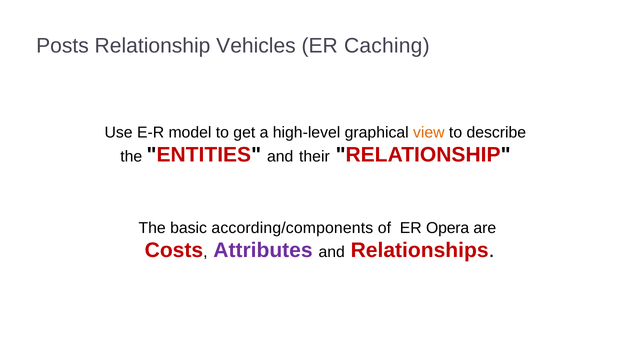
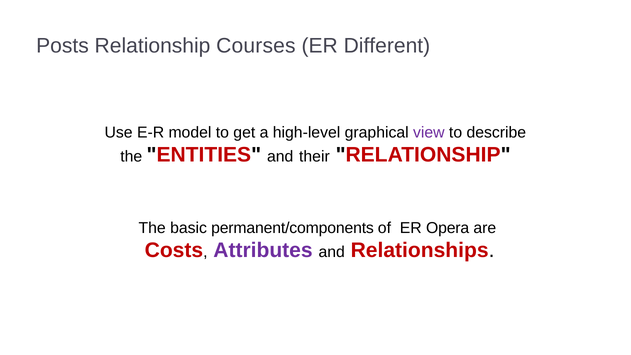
Vehicles: Vehicles -> Courses (256, 46)
Caching: Caching -> Different (387, 46)
view colour: orange -> purple (429, 132)
according/components: according/components -> permanent/components (293, 228)
